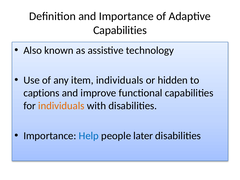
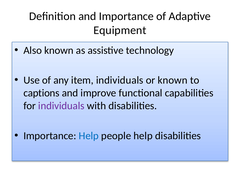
Capabilities: Capabilities -> Equipment (120, 30)
or hidden: hidden -> known (173, 80)
individuals colour: orange -> purple (61, 106)
people later: later -> help (143, 136)
